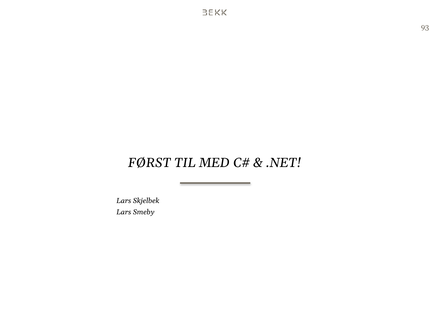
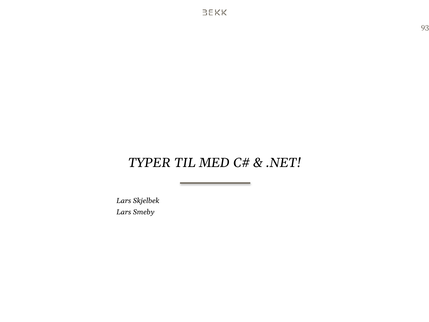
FØRST: FØRST -> TYPER (149, 163)
